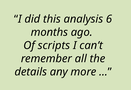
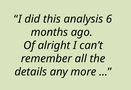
scripts: scripts -> alright (54, 46)
